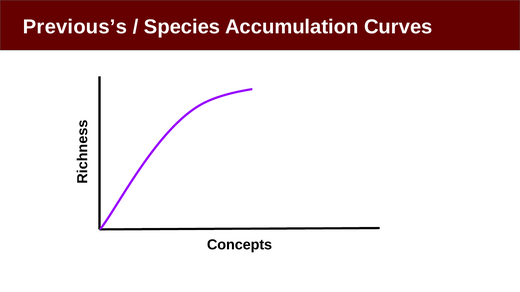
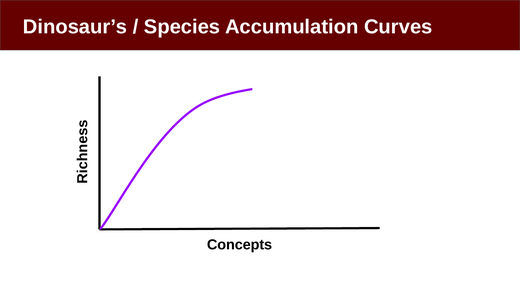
Previous’s: Previous’s -> Dinosaur’s (75, 27)
